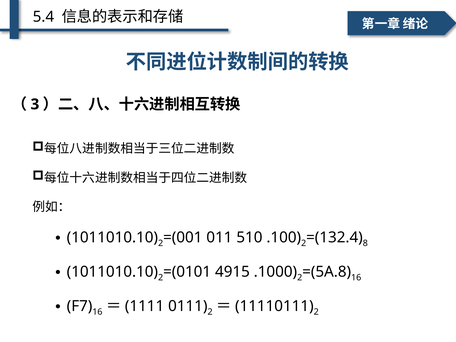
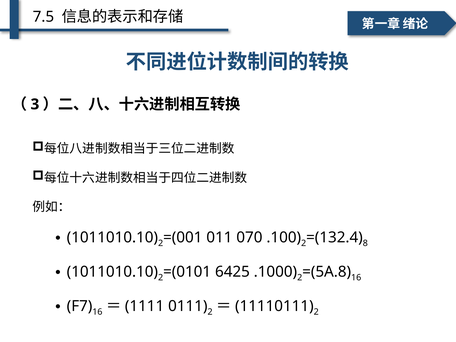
5.4: 5.4 -> 7.5 (43, 17)
510: 510 -> 070 (249, 237)
4915: 4915 -> 6425 (232, 272)
